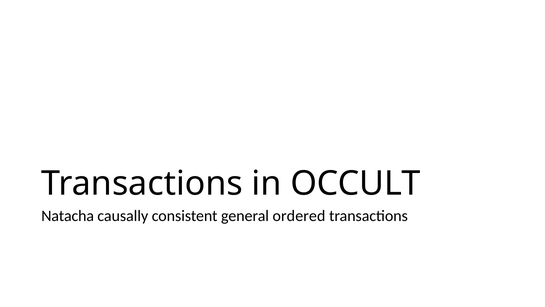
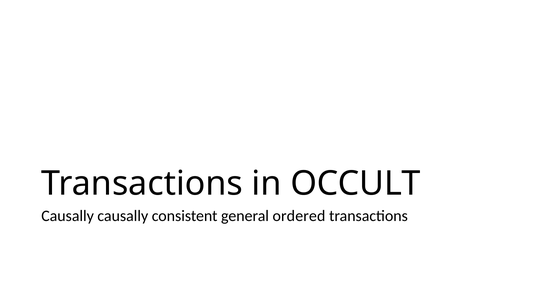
Natacha: Natacha -> Causally (68, 216)
